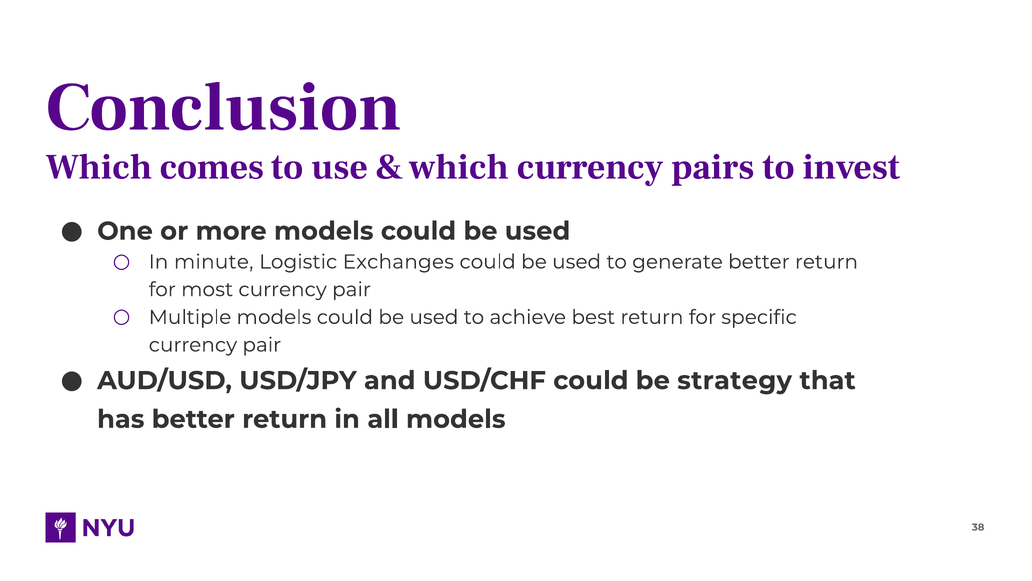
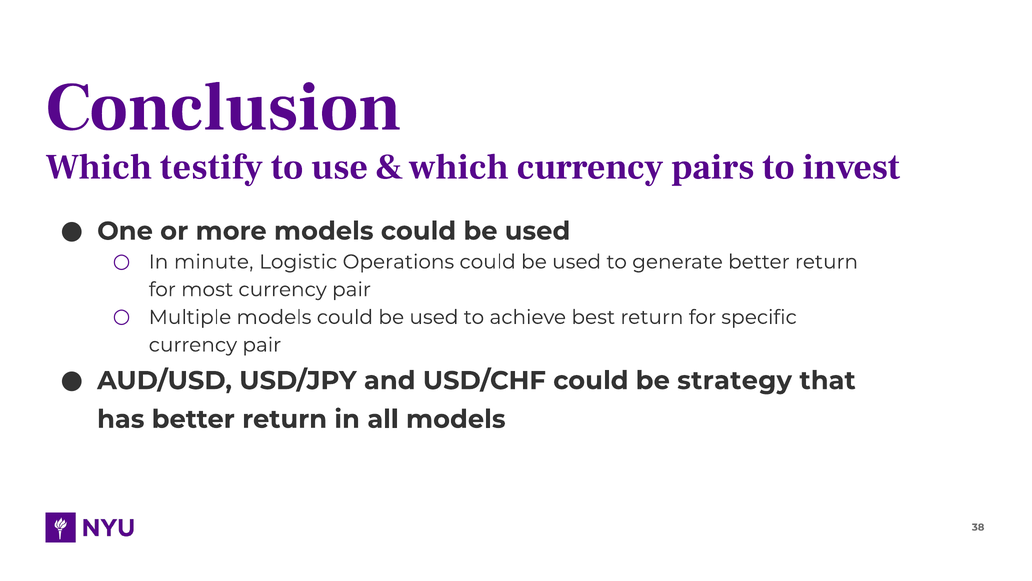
comes: comes -> testify (211, 167)
Exchanges: Exchanges -> Operations (398, 262)
